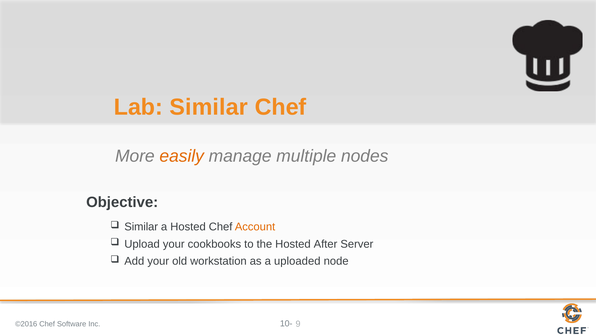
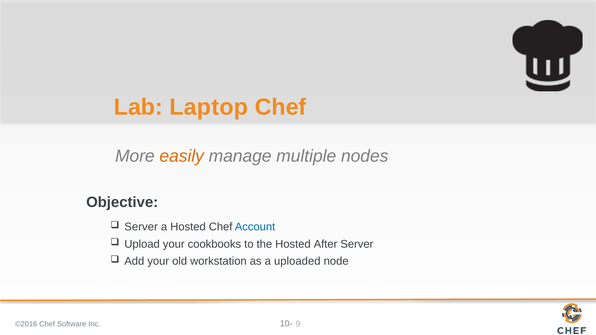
Lab Similar: Similar -> Laptop (209, 107)
Similar: Similar -> Server (141, 227)
Account colour: orange -> blue (255, 227)
